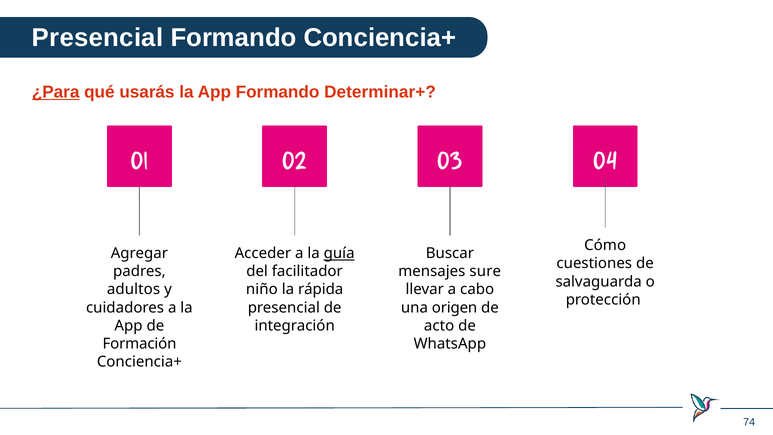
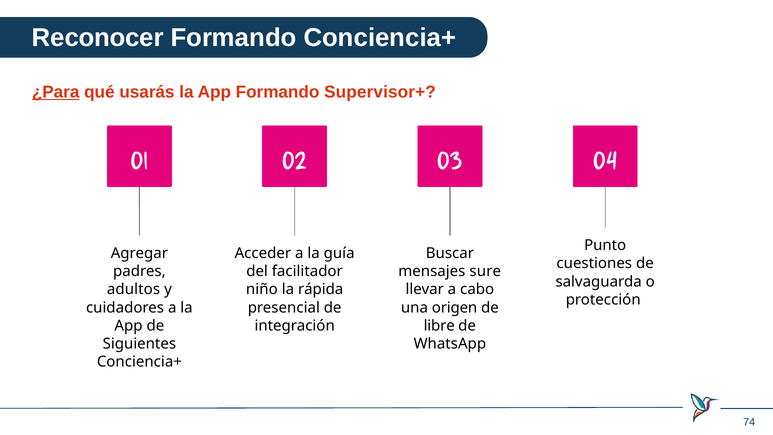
Presencial: Presencial -> Reconocer (98, 38)
Determinar+: Determinar+ -> Supervisor+ (380, 92)
Cómo: Cómo -> Punto (605, 245)
guía underline: present -> none (339, 253)
acto: acto -> libre (439, 325)
Formación: Formación -> Siguientes (139, 344)
